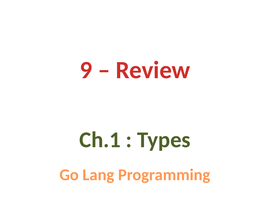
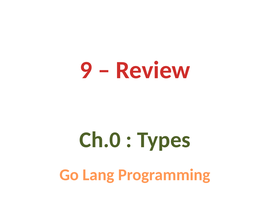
Ch.1: Ch.1 -> Ch.0 (100, 139)
